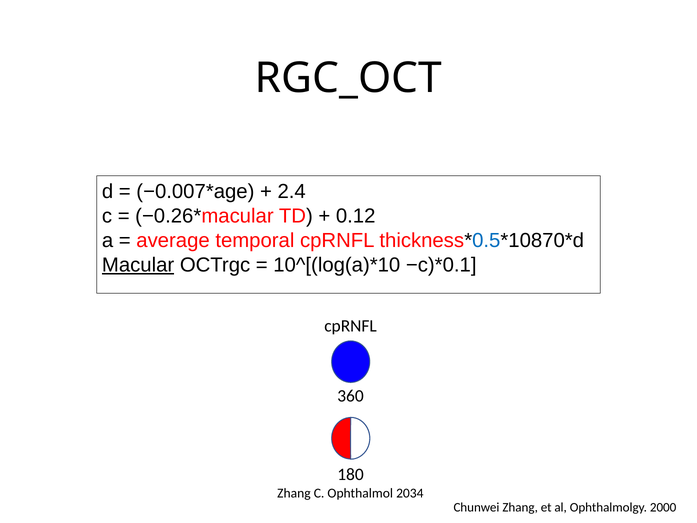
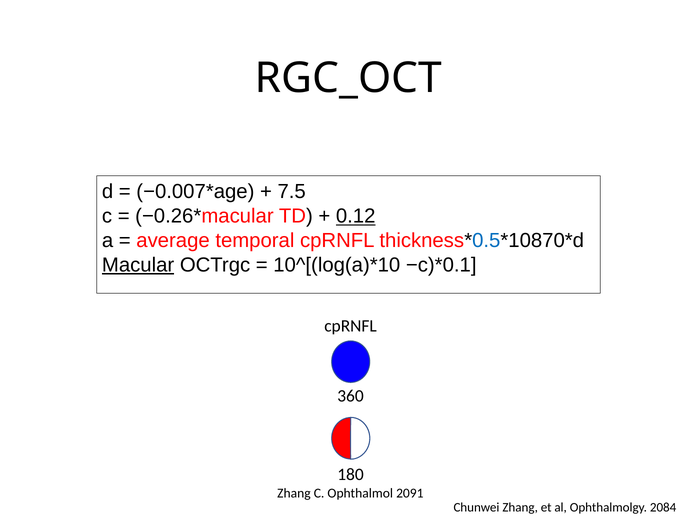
2.4: 2.4 -> 7.5 (292, 192)
0.12 underline: none -> present (356, 216)
2034: 2034 -> 2091 (410, 493)
2000: 2000 -> 2084 (663, 507)
